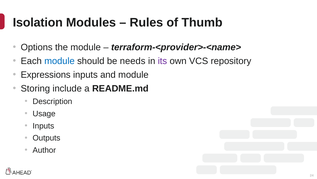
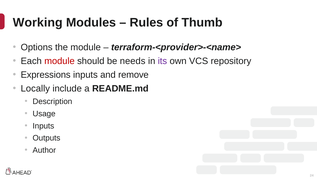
Isolation: Isolation -> Working (38, 22)
module colour: blue -> red (59, 61)
and module: module -> remove (133, 75)
Storing: Storing -> Locally (35, 88)
